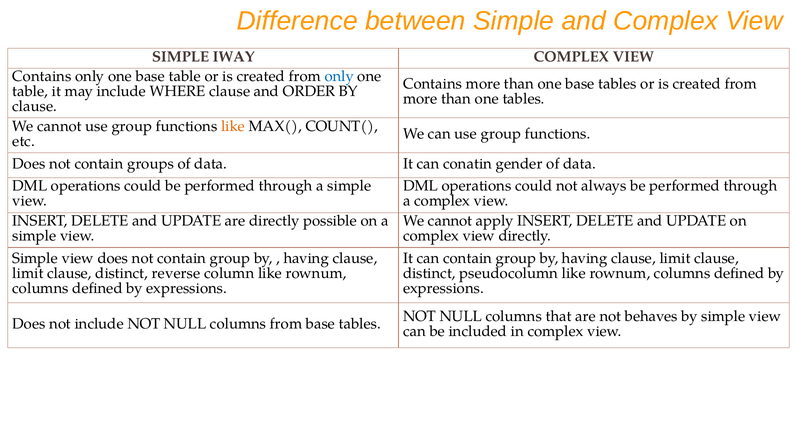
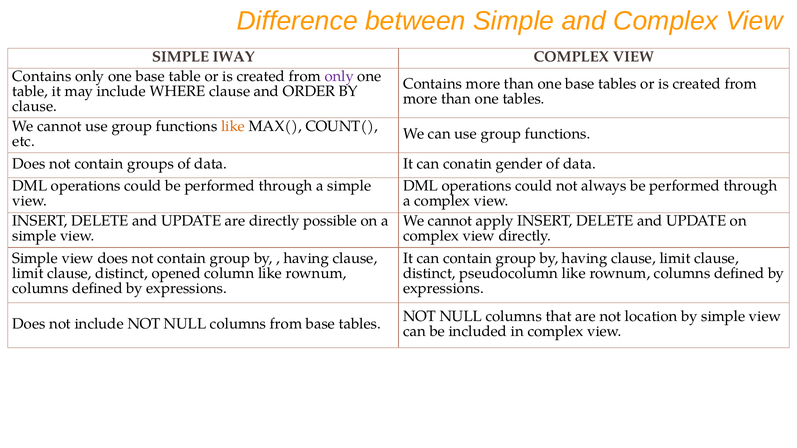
only colour: blue -> purple (339, 76)
reverse: reverse -> opened (176, 274)
behaves: behaves -> location (651, 316)
